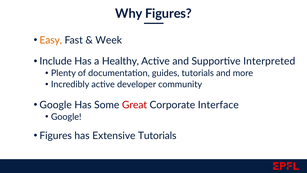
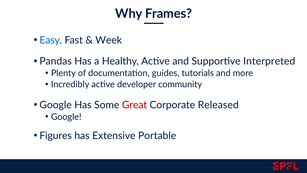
Why Figures: Figures -> Frames (168, 14)
Easy colour: orange -> blue (51, 40)
Include: Include -> Pandas (56, 61)
Interface: Interface -> Released (218, 105)
Extensive Tutorials: Tutorials -> Portable (157, 135)
